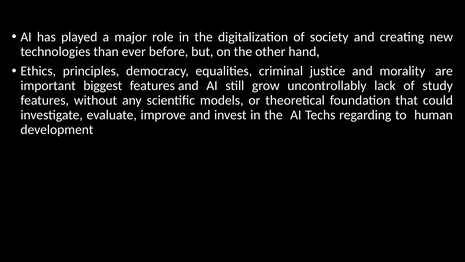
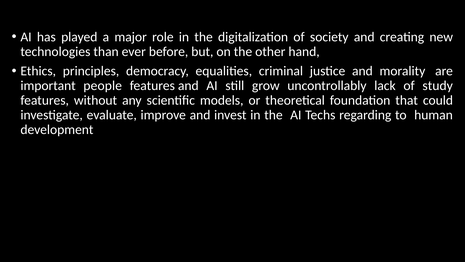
biggest: biggest -> people (103, 86)
